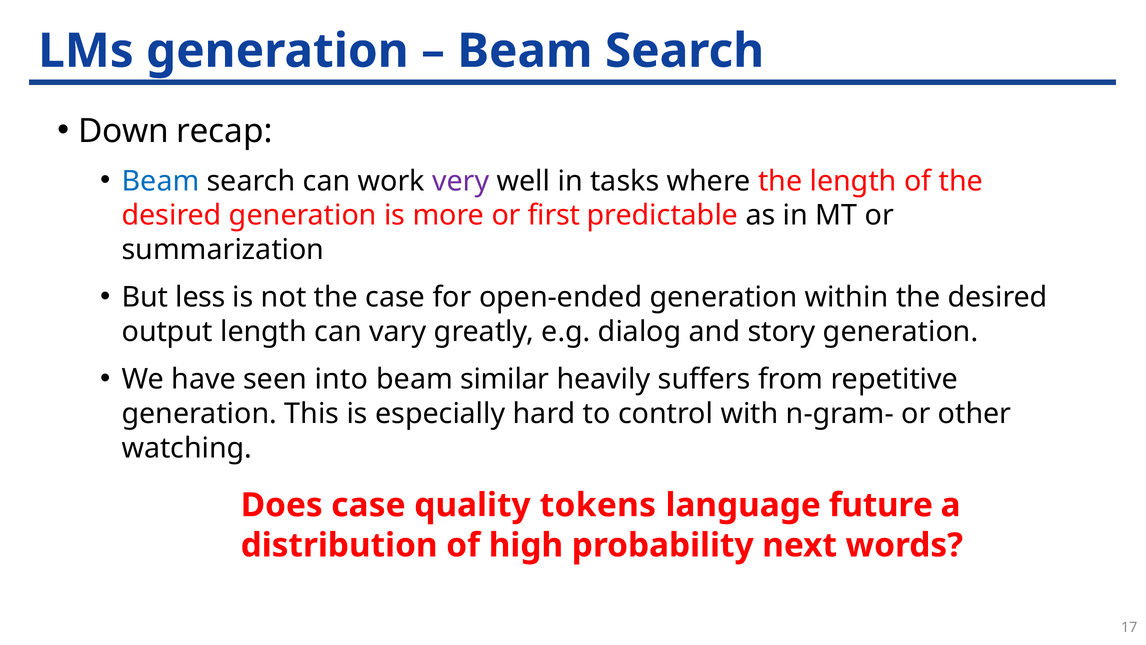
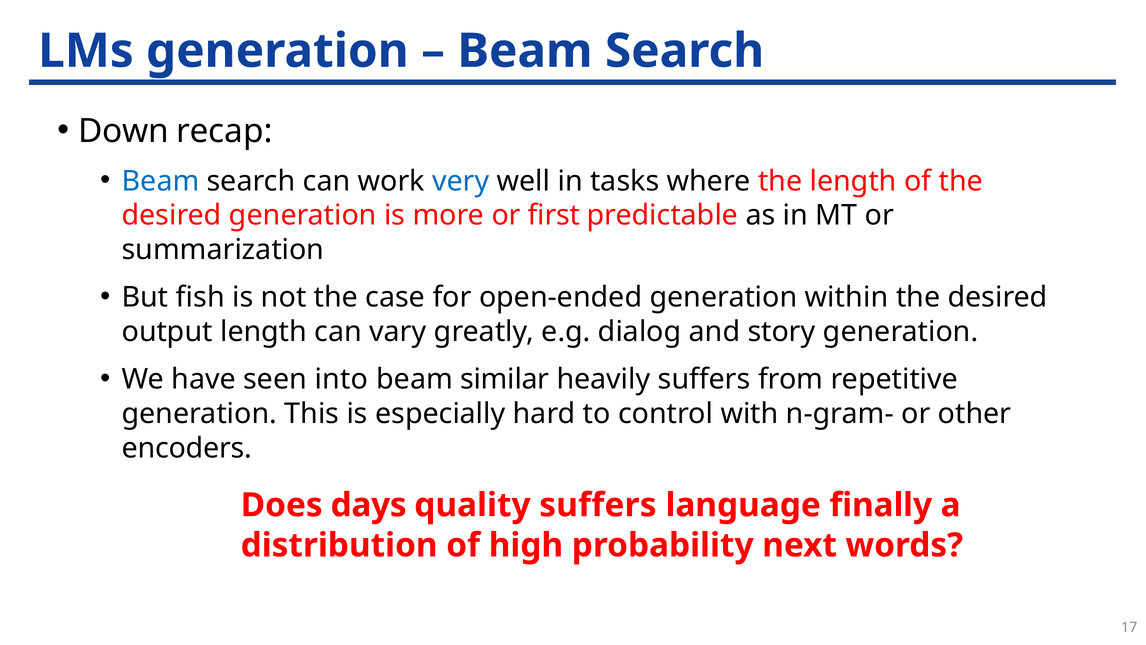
very colour: purple -> blue (461, 181)
less: less -> fish (200, 297)
watching: watching -> encoders (187, 448)
Does case: case -> days (369, 505)
quality tokens: tokens -> suffers (598, 505)
future: future -> finally (881, 505)
